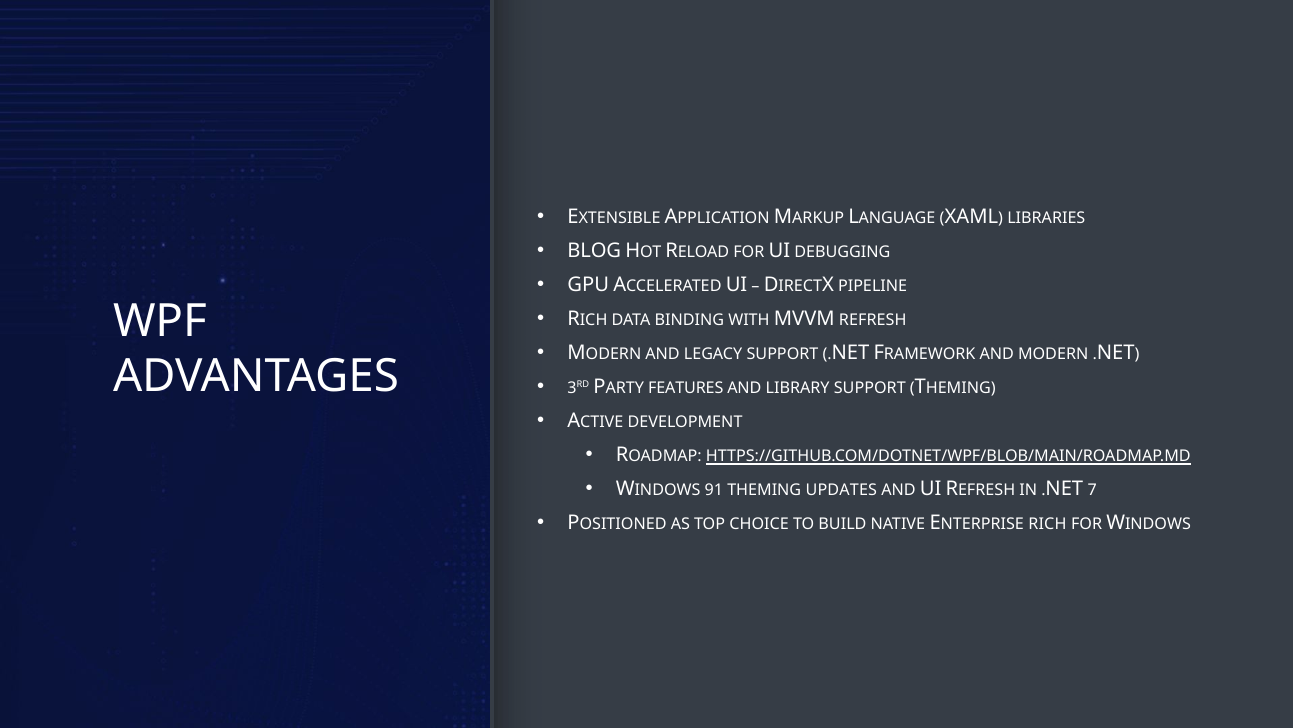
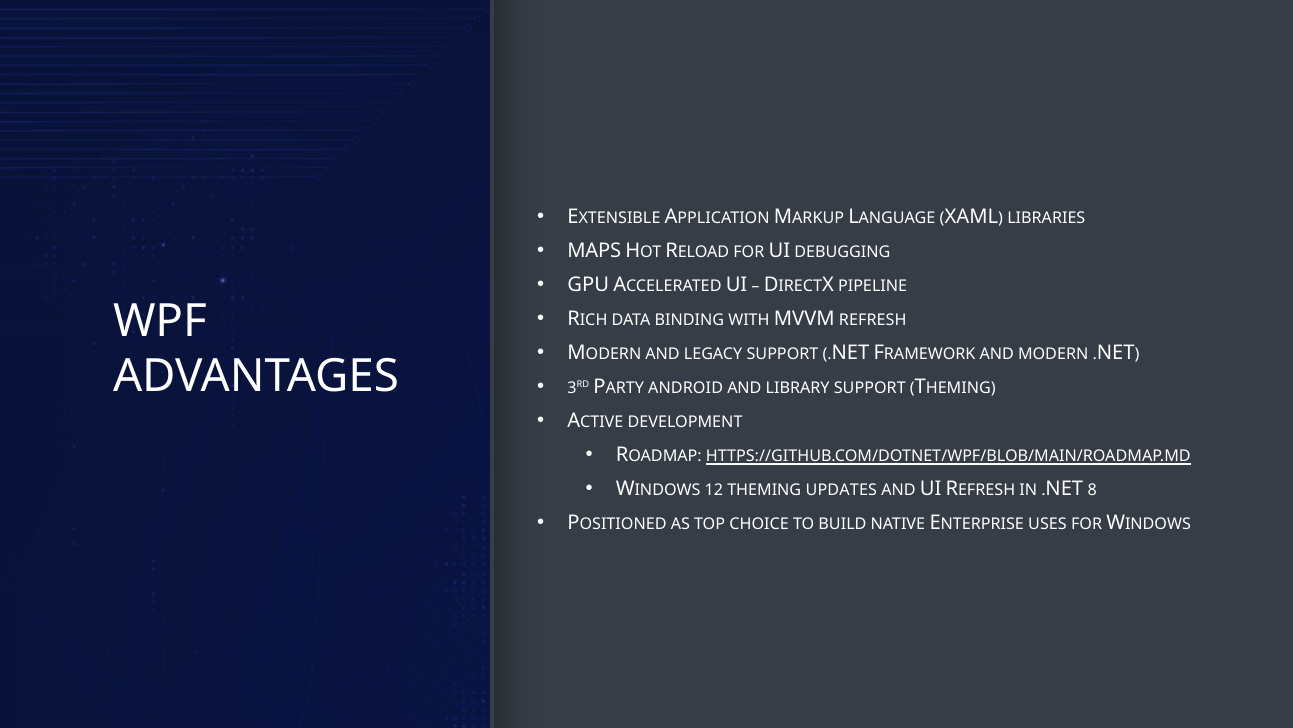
BLOG: BLOG -> MAPS (594, 250)
FEATURES: FEATURES -> ANDROID (686, 387)
91: 91 -> 12 (714, 489)
7: 7 -> 8 (1092, 489)
ENTERPRISE RICH: RICH -> USES (1048, 523)
